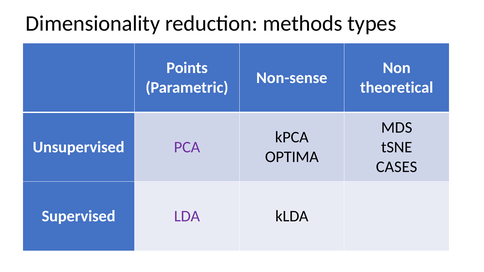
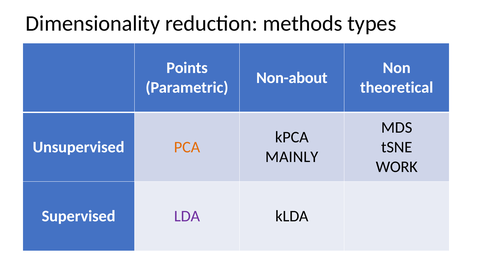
Non-sense: Non-sense -> Non-about (292, 78)
PCA colour: purple -> orange (187, 147)
OPTIMA: OPTIMA -> MAINLY (292, 157)
CASES: CASES -> WORK (397, 167)
